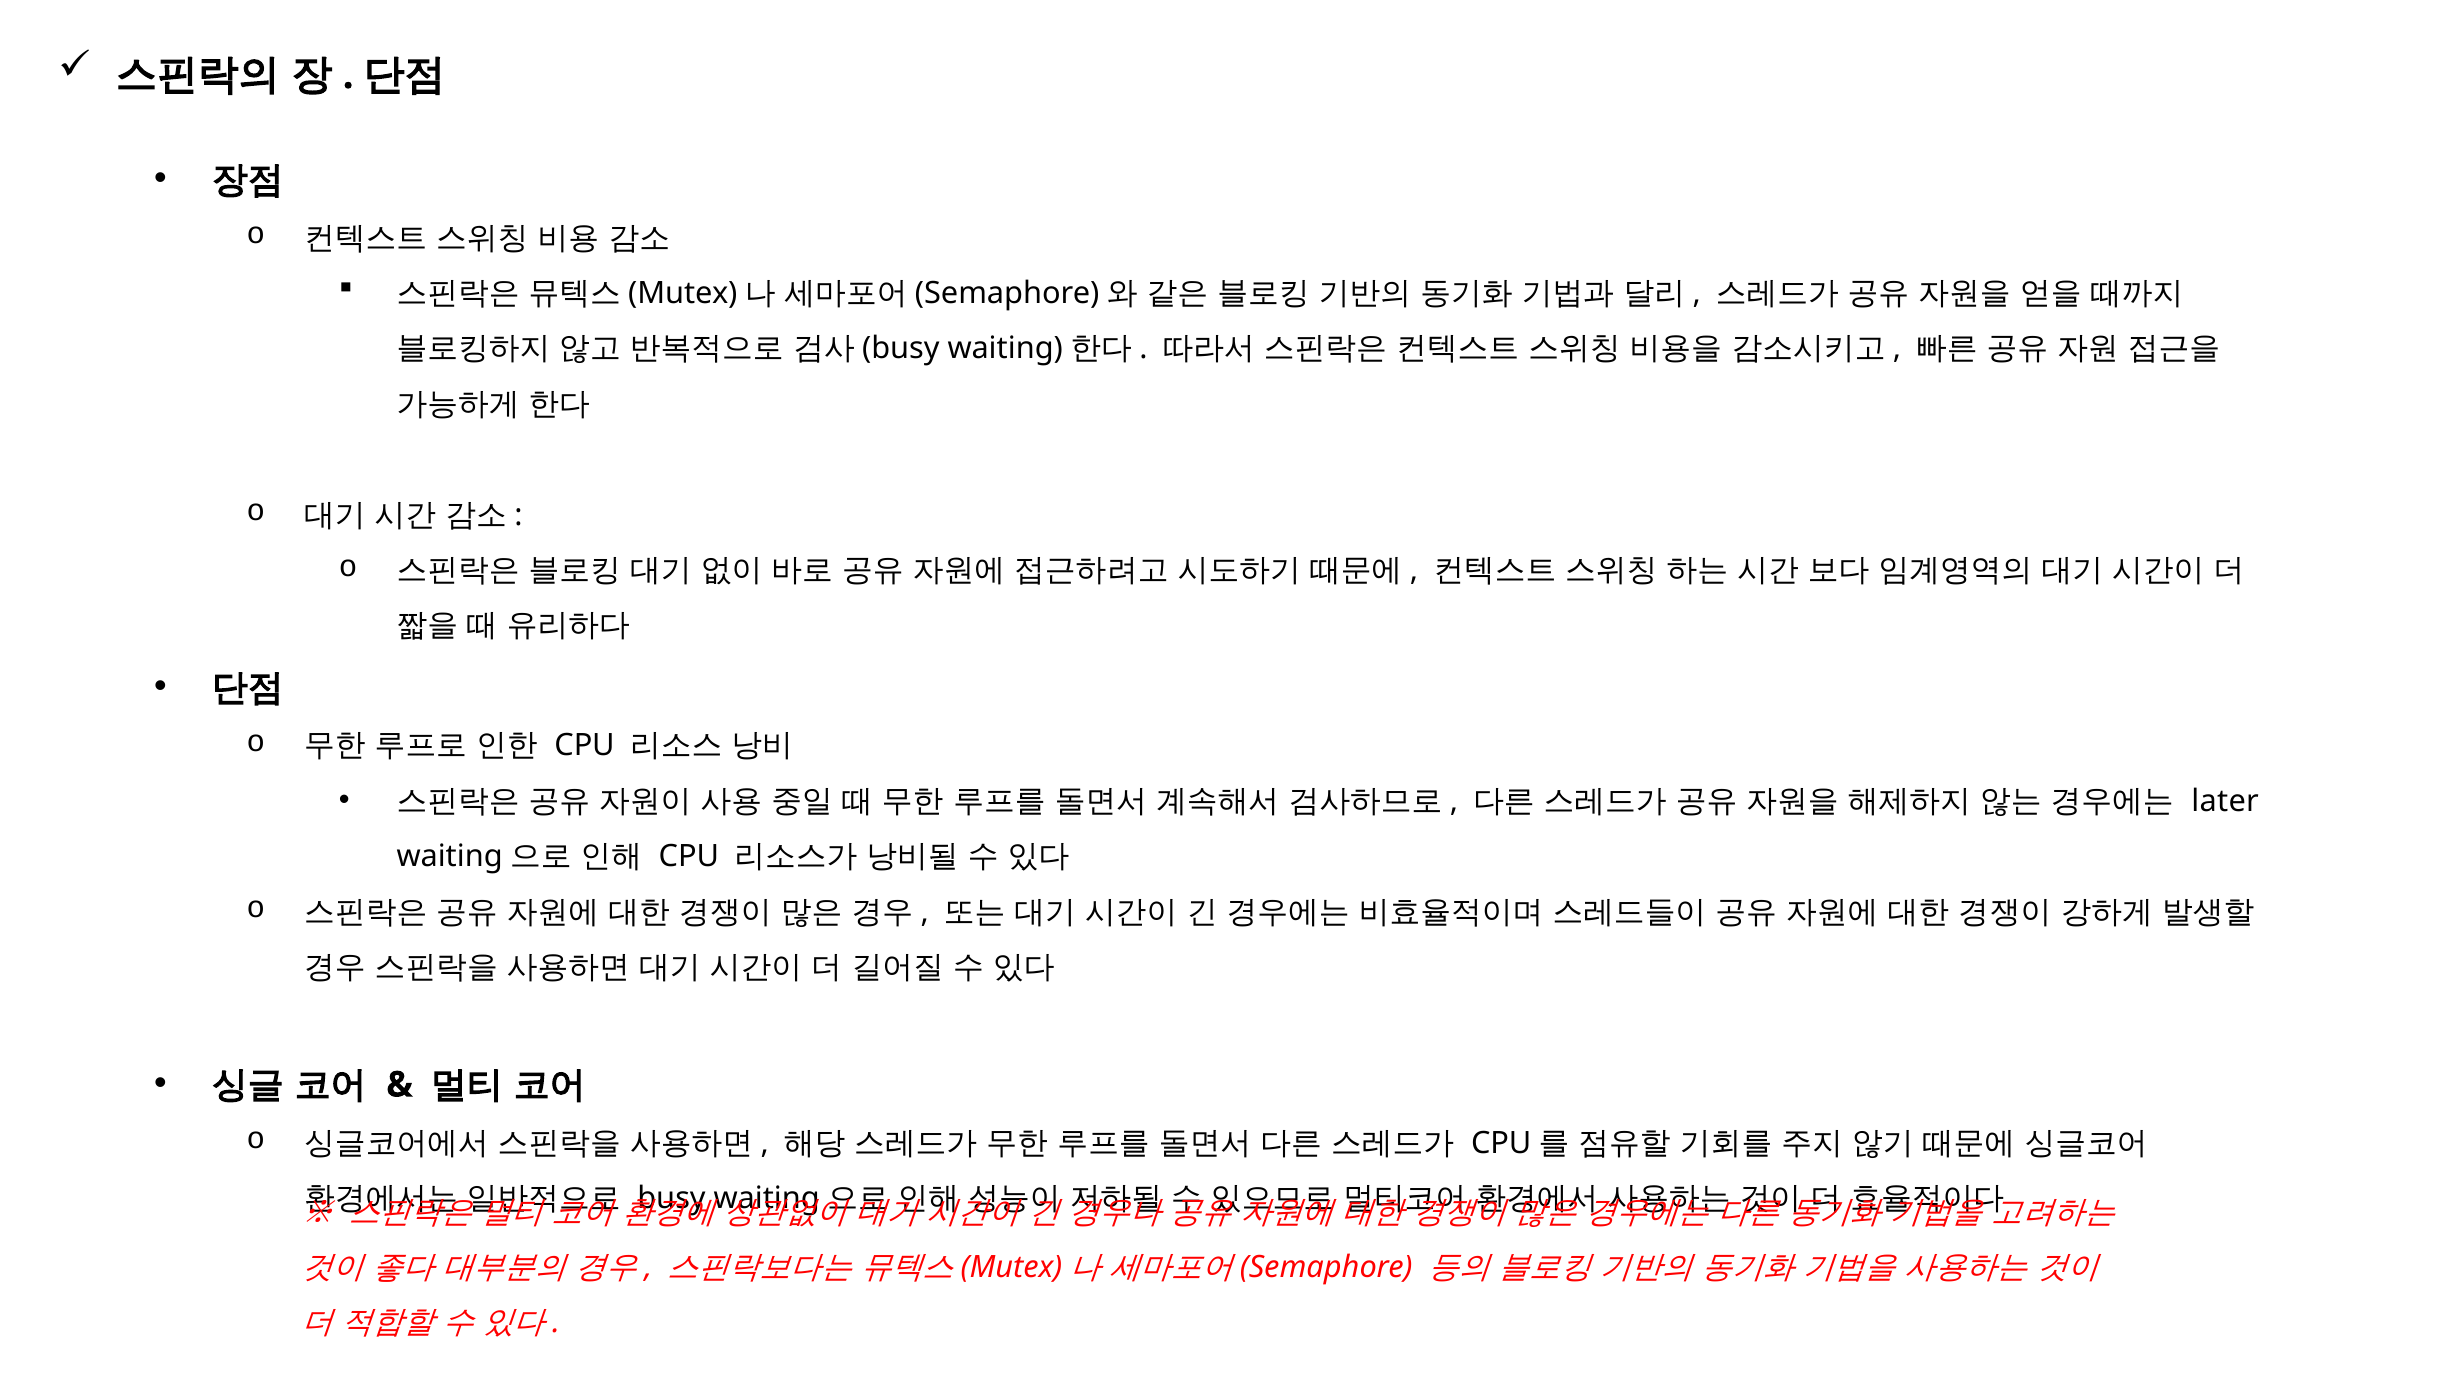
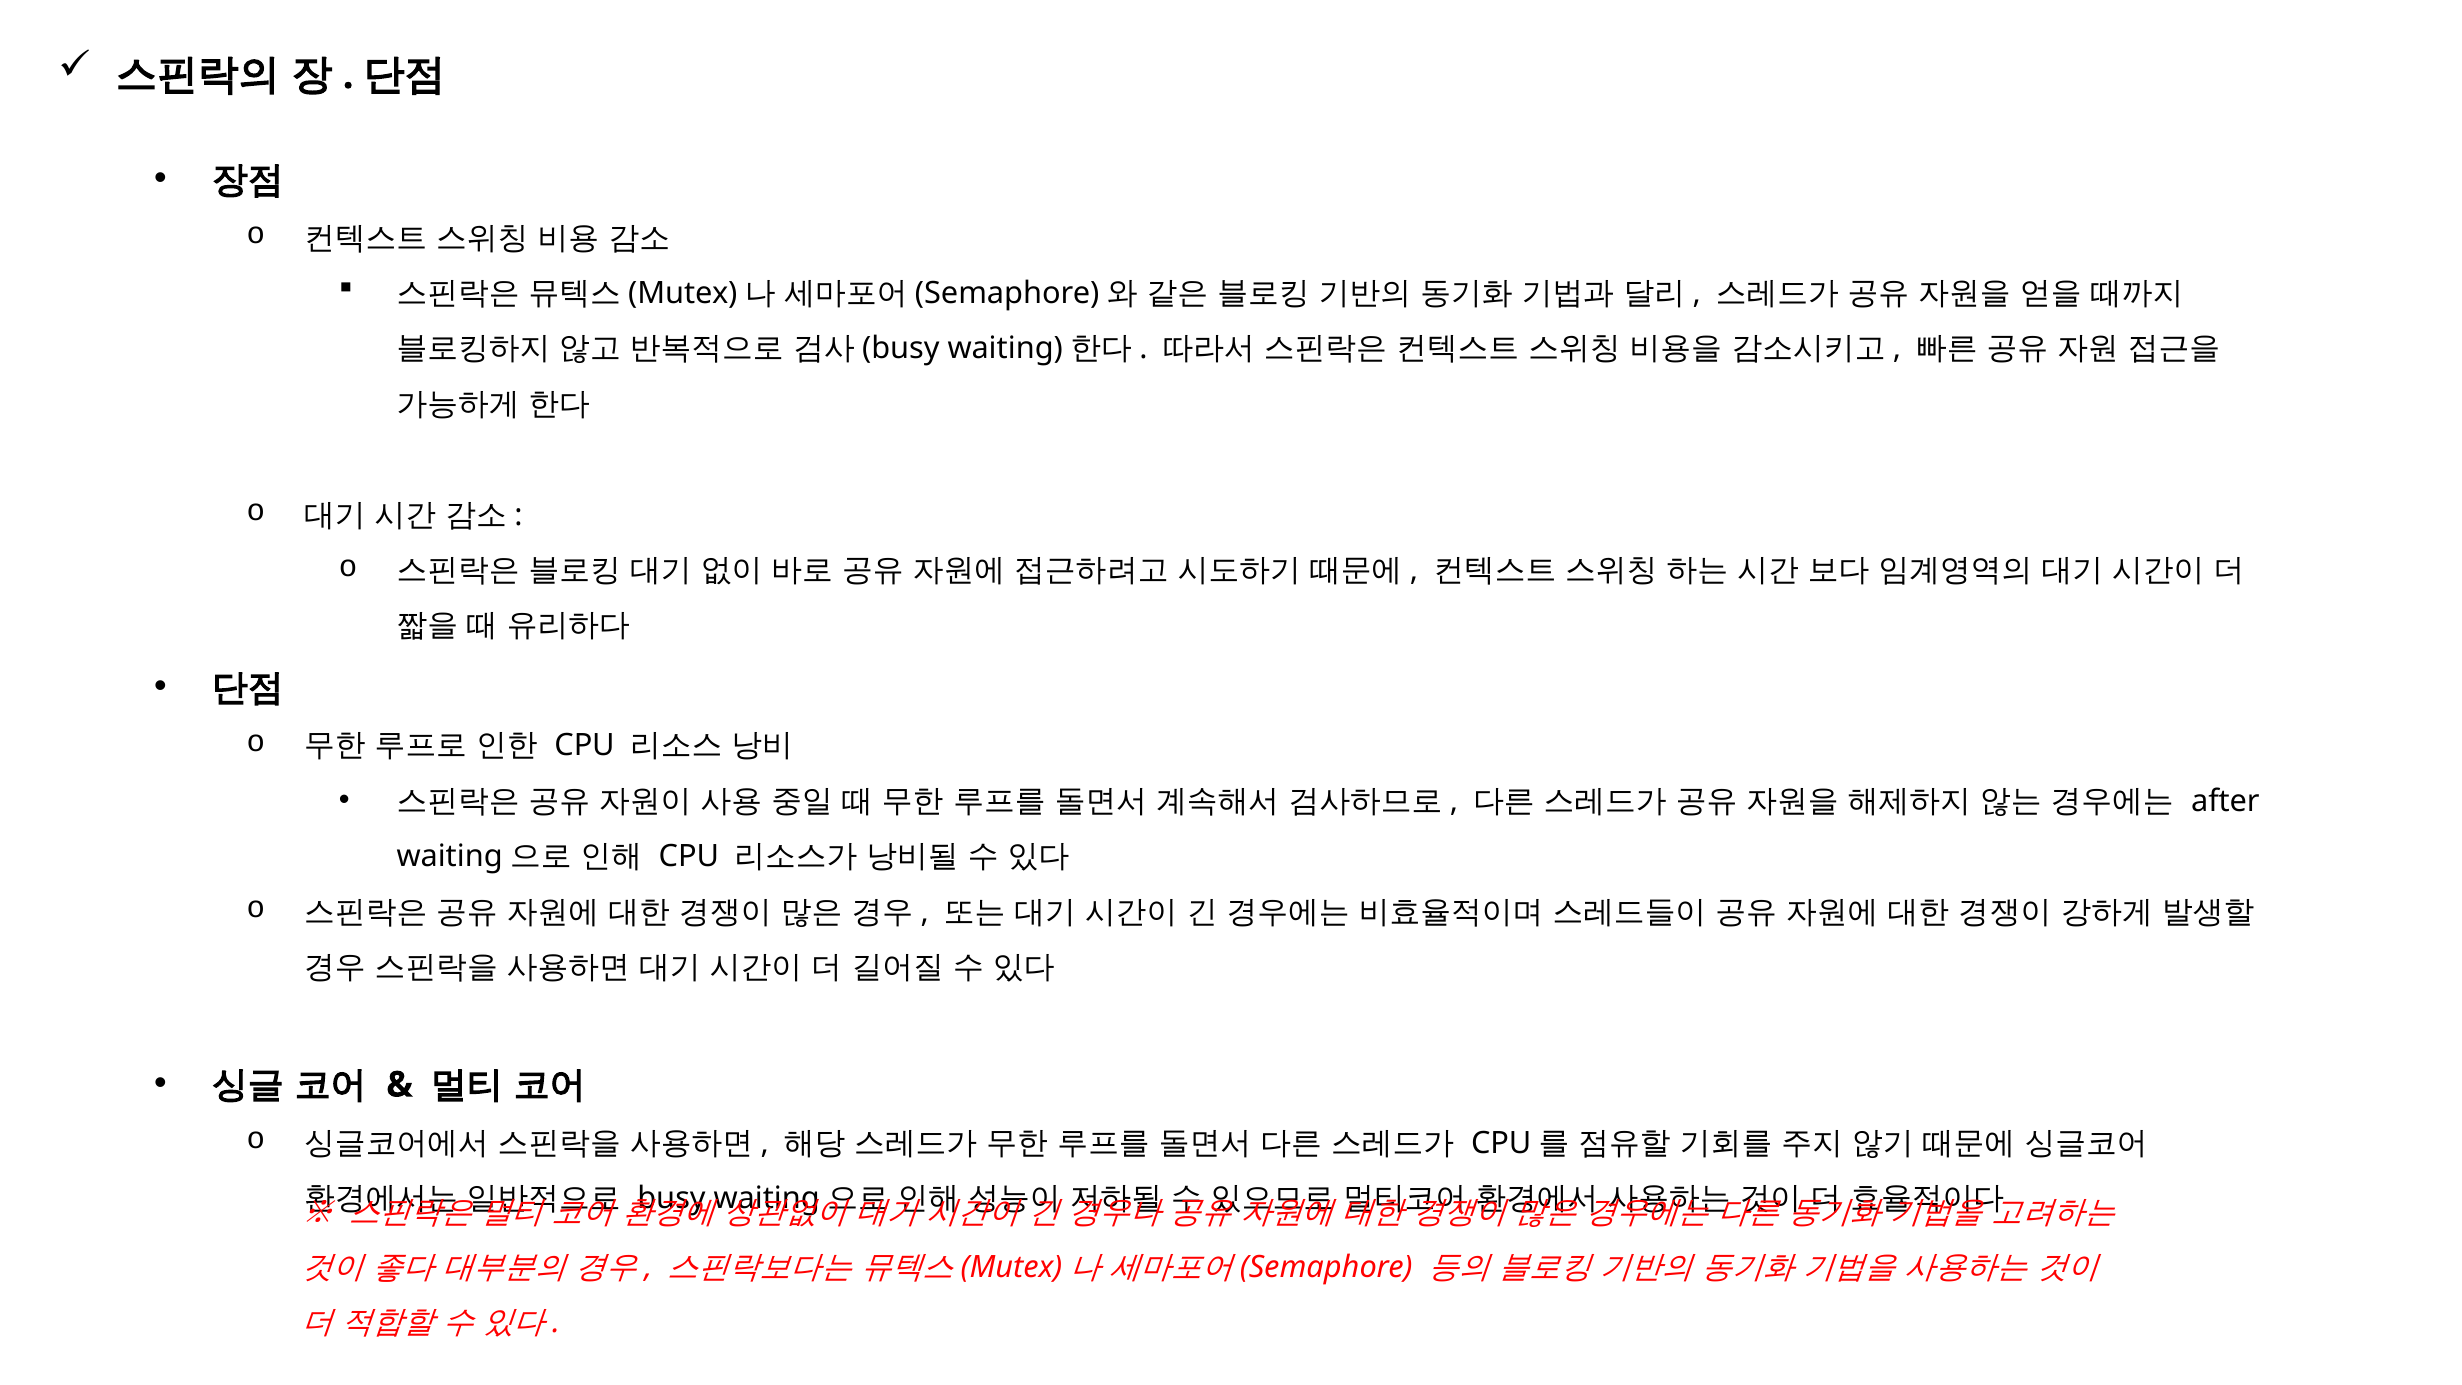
later: later -> after (2225, 801)
